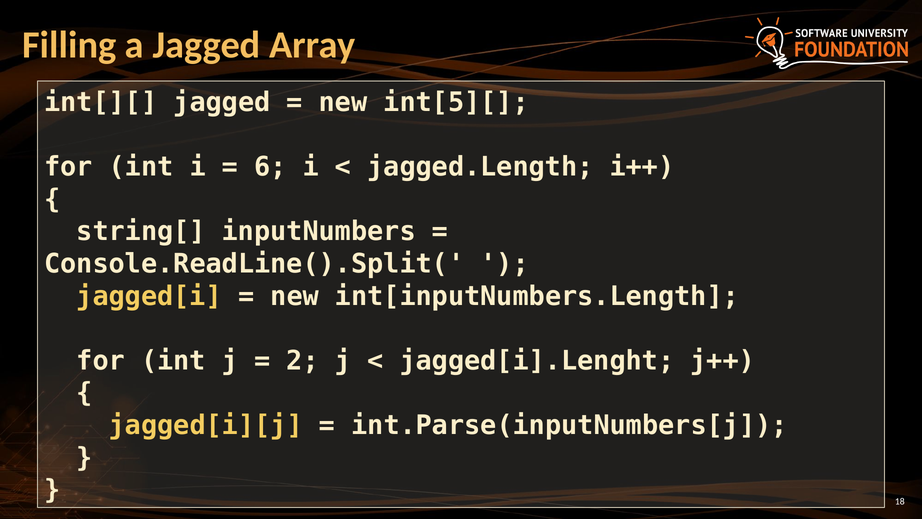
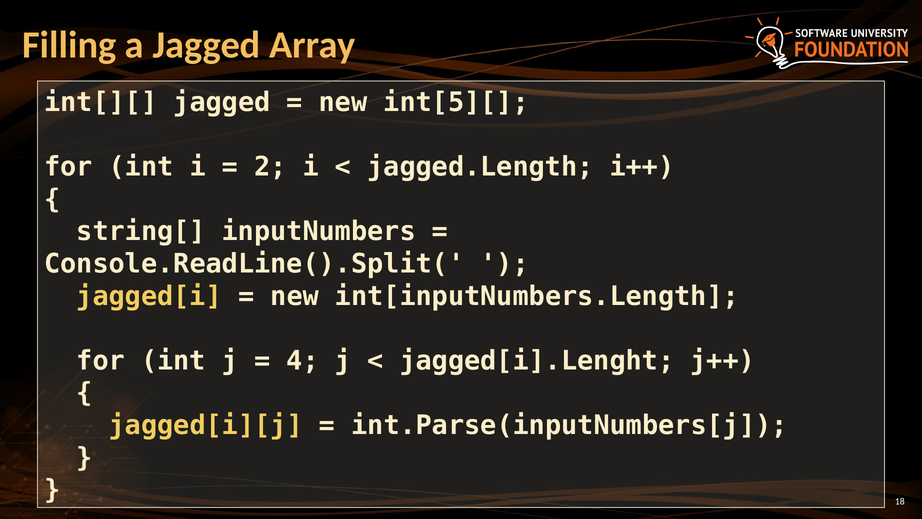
6: 6 -> 2 (270, 167)
2: 2 -> 4 (303, 361)
